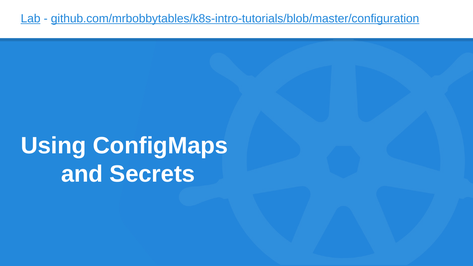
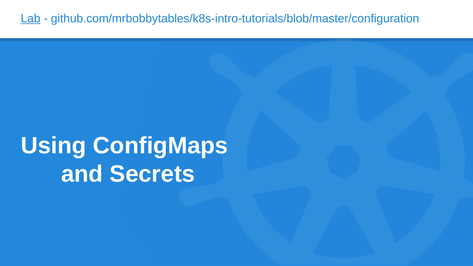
github.com/mrbobbytables/k8s-intro-tutorials/blob/master/configuration underline: present -> none (235, 19)
